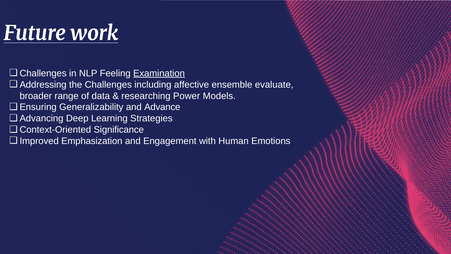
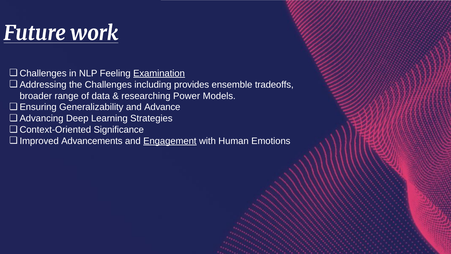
affective: affective -> provides (192, 85)
evaluate: evaluate -> tradeoffs (274, 85)
Emphasization: Emphasization -> Advancements (92, 141)
Engagement underline: none -> present (170, 141)
